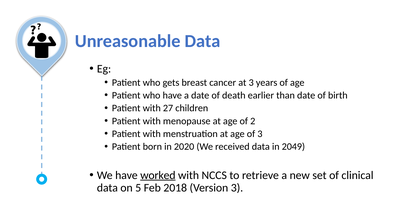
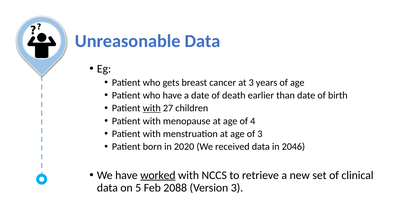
with underline: none -> present (152, 108)
2: 2 -> 4 (253, 121)
2049: 2049 -> 2046 (293, 147)
2018: 2018 -> 2088 (175, 188)
